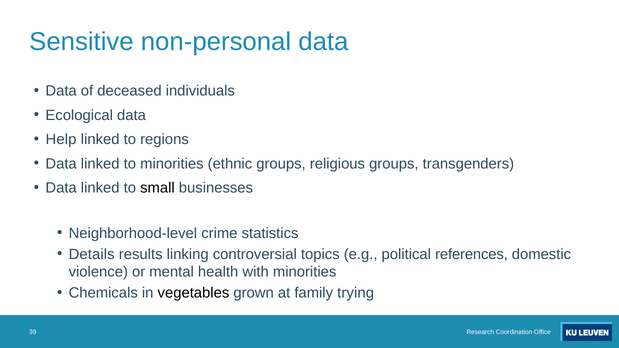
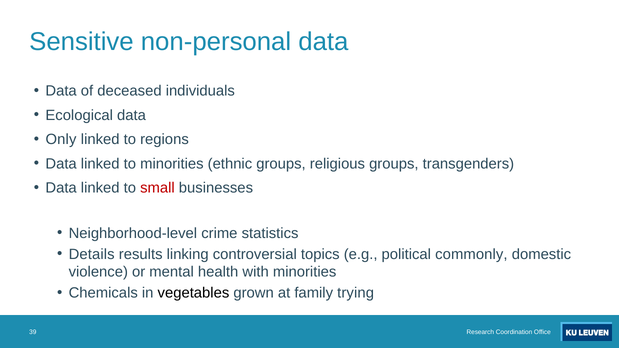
Help: Help -> Only (61, 140)
small colour: black -> red (157, 188)
references: references -> commonly (471, 254)
